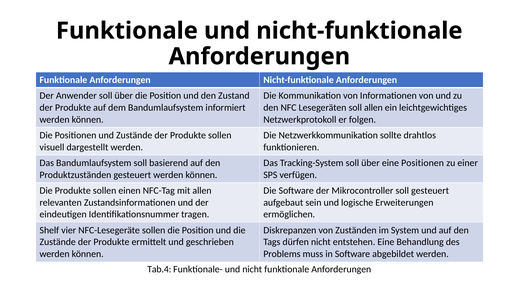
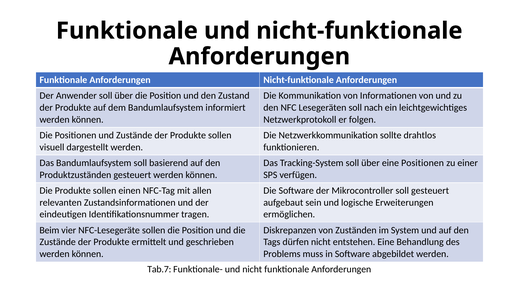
soll allen: allen -> nach (373, 108)
Shelf: Shelf -> Beim (49, 230)
Tab.4: Tab.4 -> Tab.7 (159, 269)
